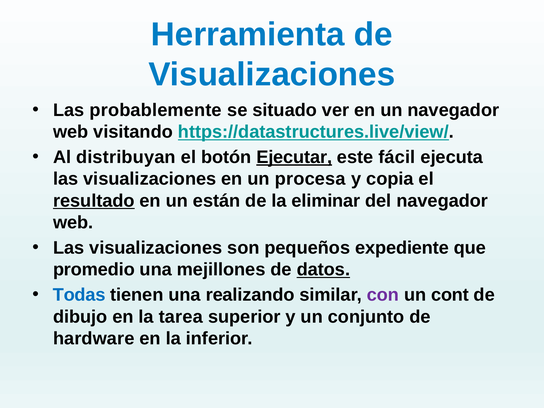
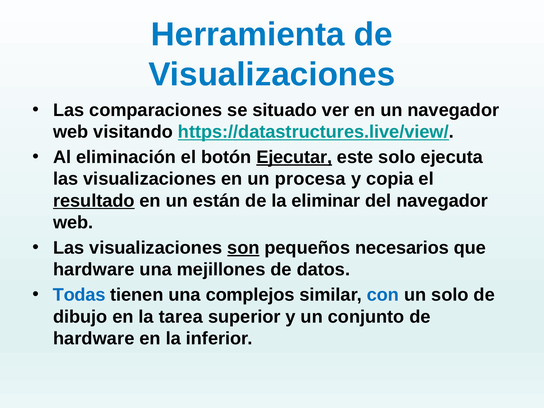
probablemente: probablemente -> comparaciones (156, 110)
distribuyan: distribuyan -> eliminación (126, 157)
este fácil: fácil -> solo (397, 157)
son underline: none -> present (243, 248)
expediente: expediente -> necesarios (402, 248)
promedio: promedio -> hardware (94, 270)
datos underline: present -> none (323, 270)
realizando: realizando -> complejos (250, 295)
con colour: purple -> blue (383, 295)
un cont: cont -> solo (450, 295)
